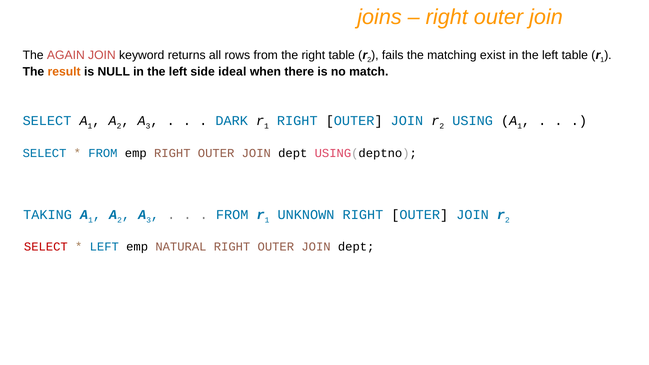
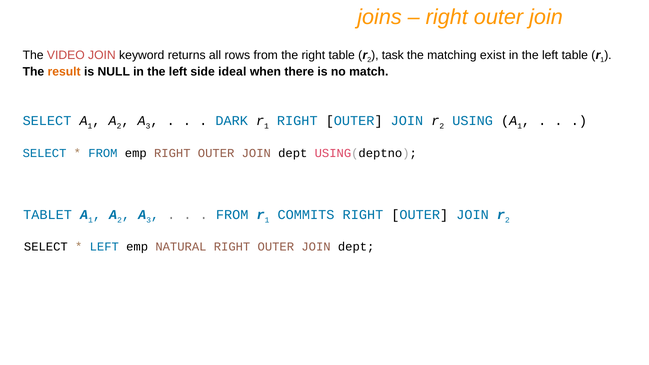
AGAIN: AGAIN -> VIDEO (66, 55)
fails: fails -> task (393, 55)
TAKING: TAKING -> TABLET (48, 215)
UNKNOWN: UNKNOWN -> COMMITS (306, 215)
SELECT colour: red -> black (46, 247)
